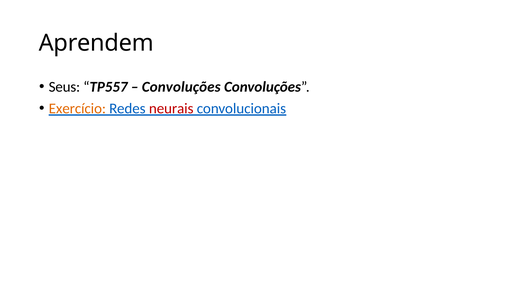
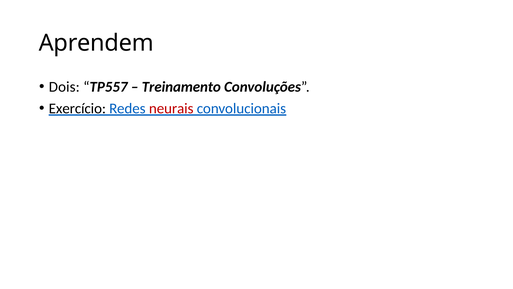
Seus: Seus -> Dois (64, 87)
Convoluções: Convoluções -> Treinamento (181, 87)
Exercício colour: orange -> black (77, 108)
